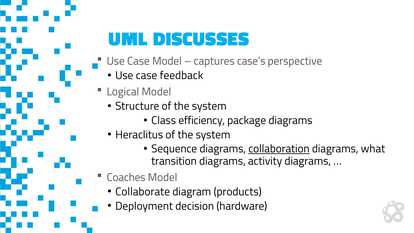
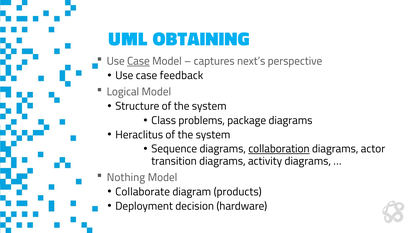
DISCUSSES: DISCUSSES -> OBTAINING (201, 39)
Case underline: none -> present (138, 61)
case’s: case’s -> next’s (251, 61)
efficiency: efficiency -> problems (202, 120)
what: what -> actor (373, 149)
Coaches: Coaches -> Nothing (126, 177)
